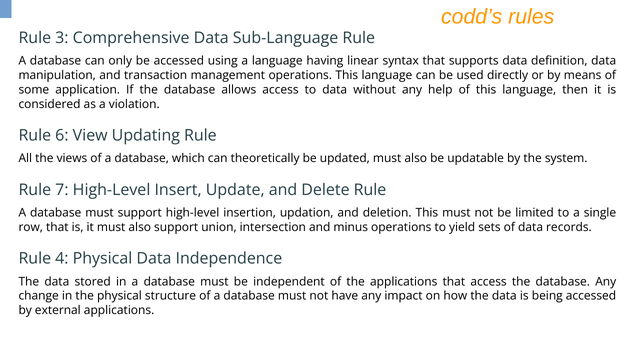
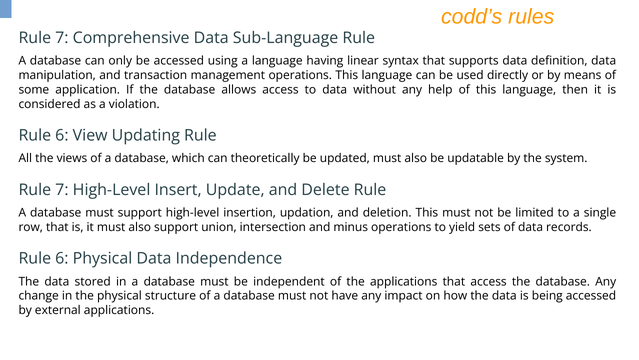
3: 3 -> 7 (62, 38)
4: 4 -> 6 (62, 258)
